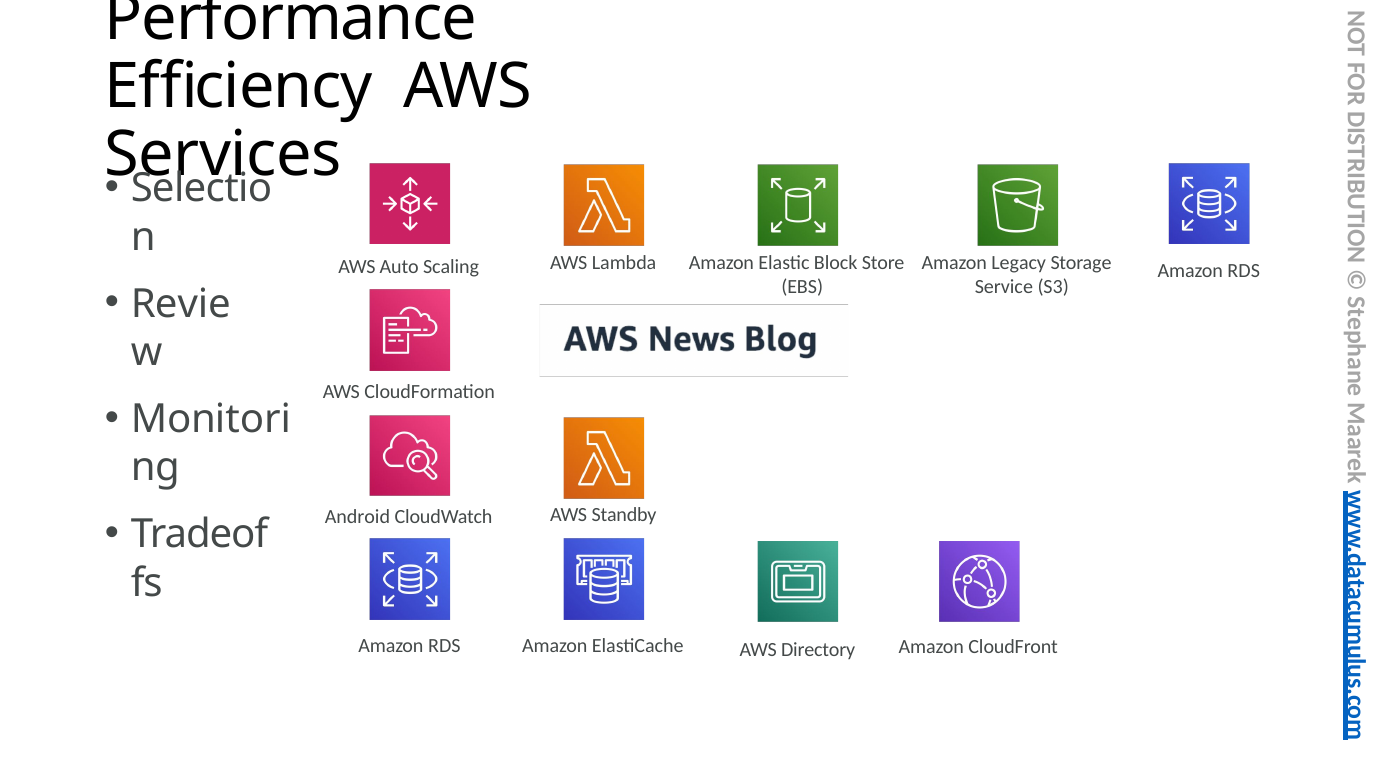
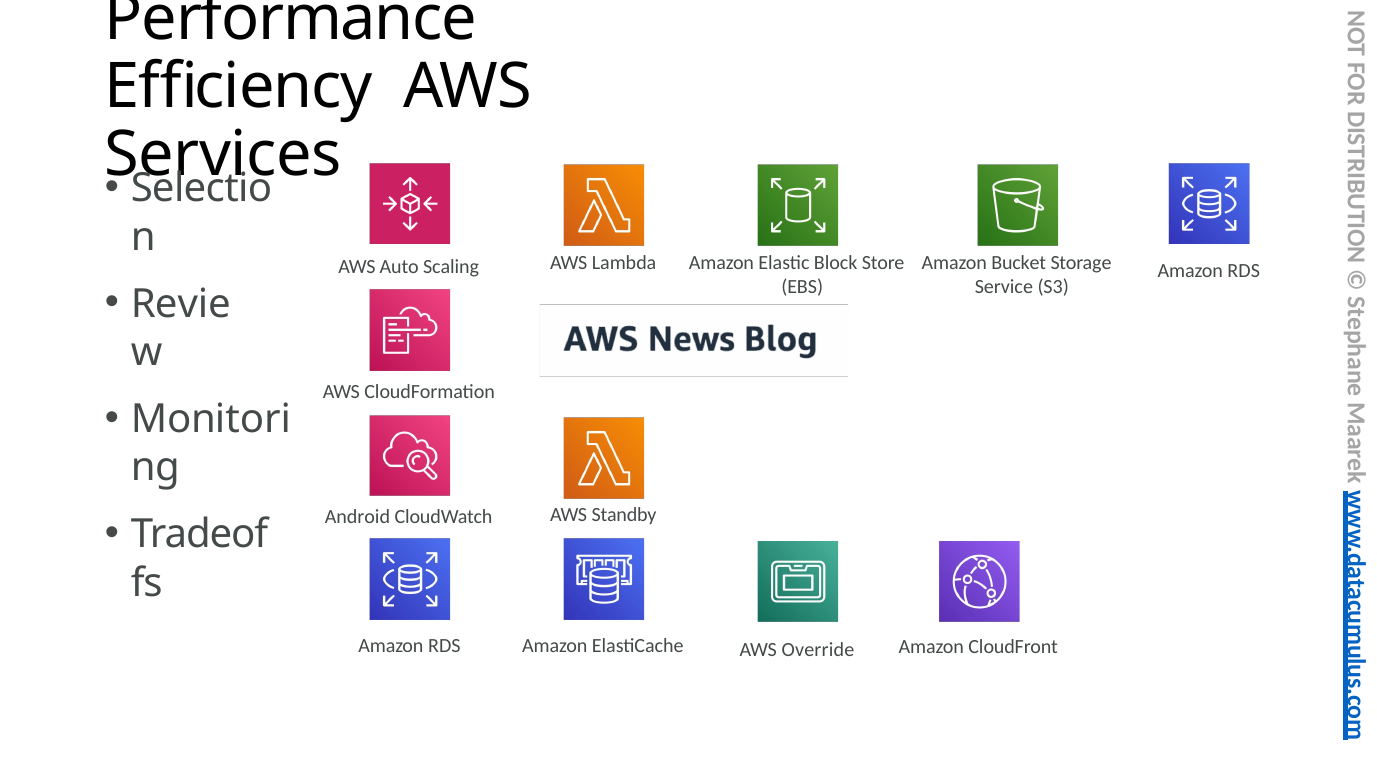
Legacy: Legacy -> Bucket (1019, 263)
Directory: Directory -> Override (818, 650)
